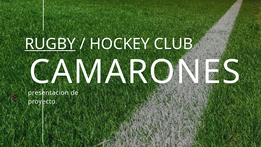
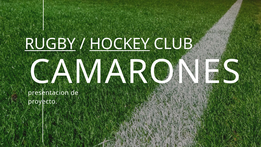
HOCKEY underline: none -> present (120, 44)
